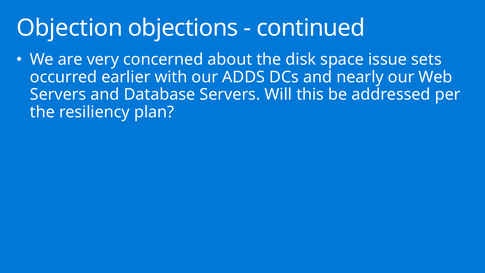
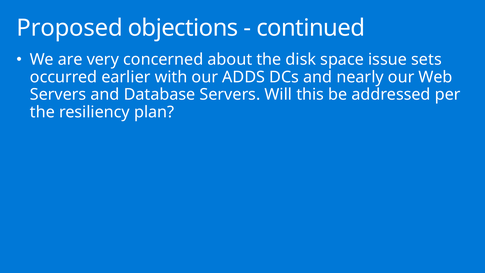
Objection: Objection -> Proposed (70, 28)
